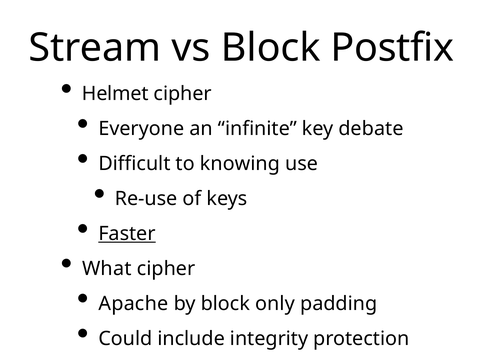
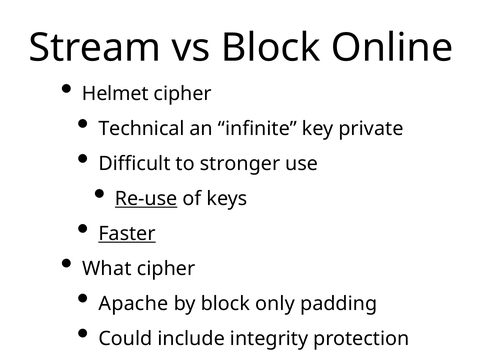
Postfix: Postfix -> Online (392, 48)
Everyone: Everyone -> Technical (141, 129)
debate: debate -> private (371, 129)
knowing: knowing -> stronger (240, 164)
Re-use underline: none -> present (146, 199)
